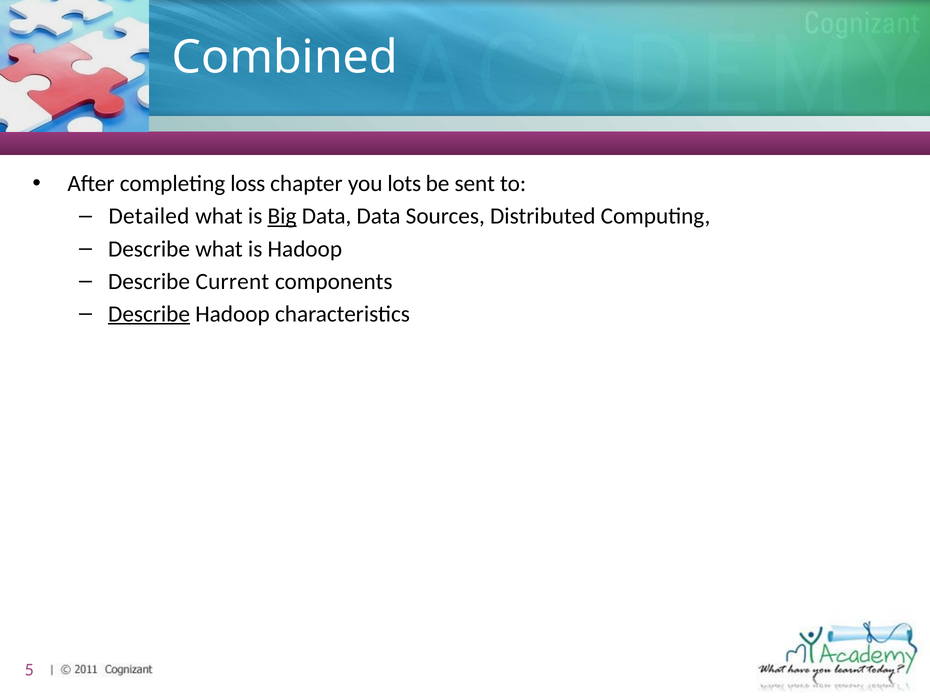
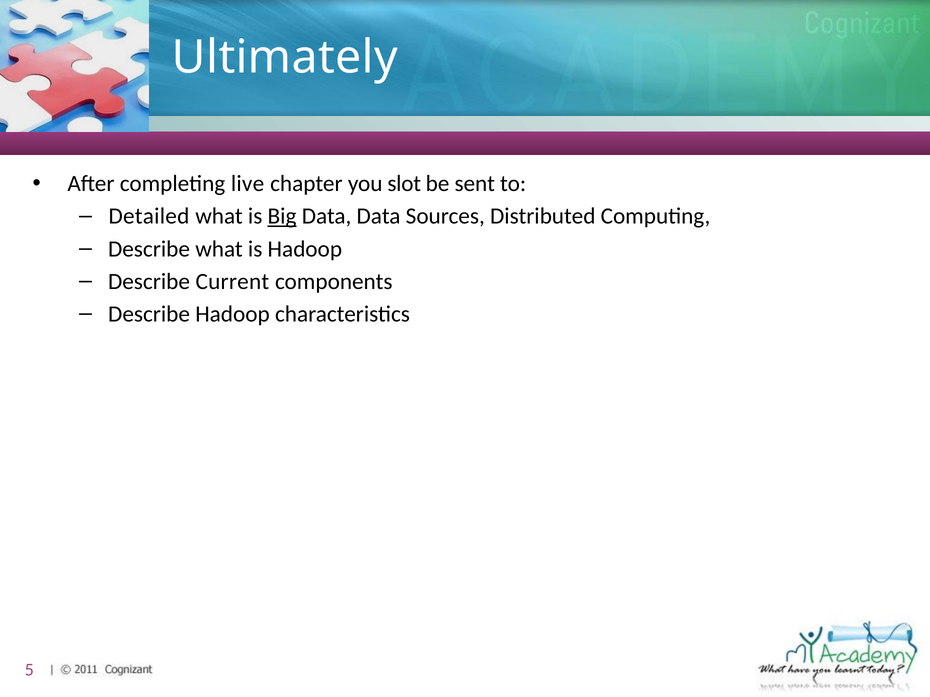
Combined: Combined -> Ultimately (285, 57)
loss: loss -> live (248, 184)
lots: lots -> slot (404, 184)
Describe underline: present -> none (149, 314)
